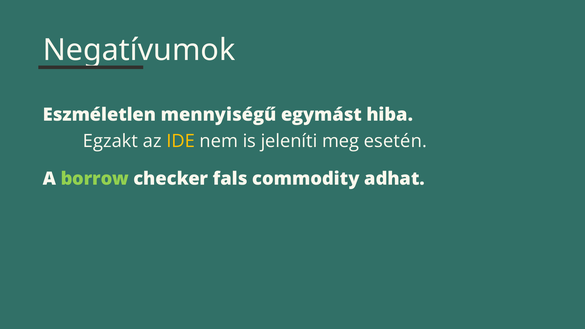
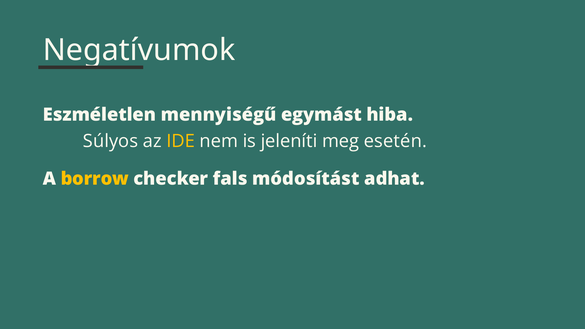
Egzakt: Egzakt -> Súlyos (111, 141)
borrow colour: light green -> yellow (95, 179)
commodity: commodity -> módosítást (306, 179)
